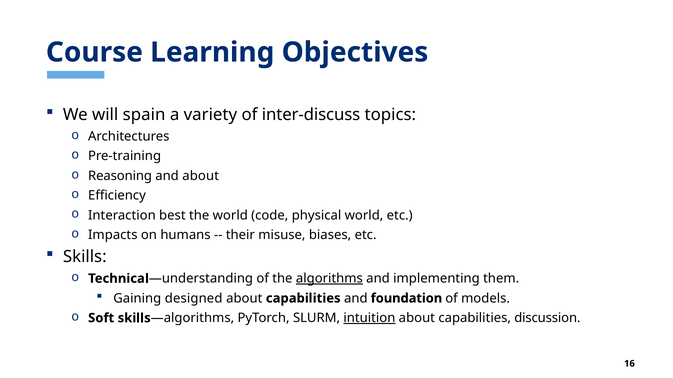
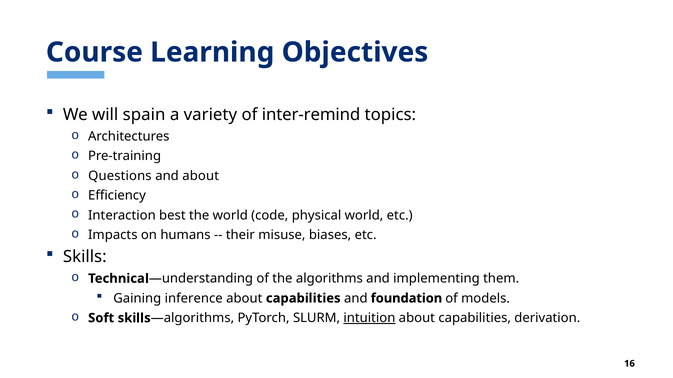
inter-discuss: inter-discuss -> inter-remind (311, 115)
Reasoning: Reasoning -> Questions (120, 176)
algorithms underline: present -> none (329, 279)
designed: designed -> inference (194, 299)
discussion: discussion -> derivation (547, 318)
